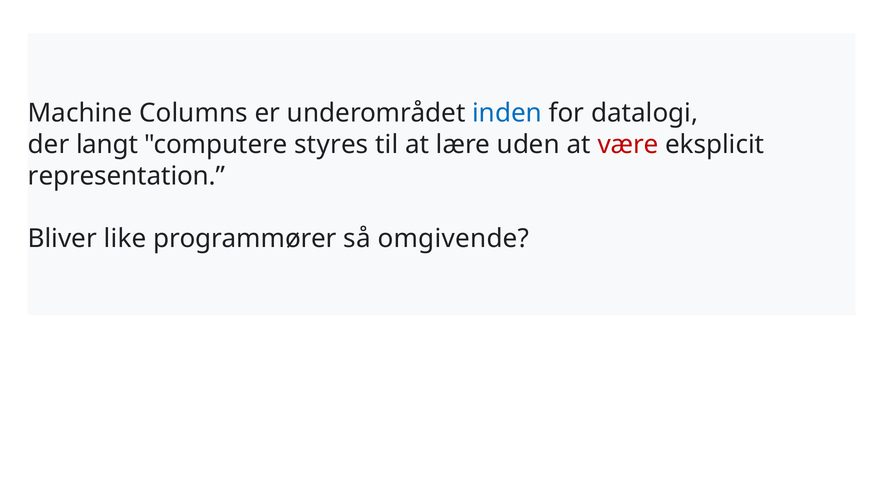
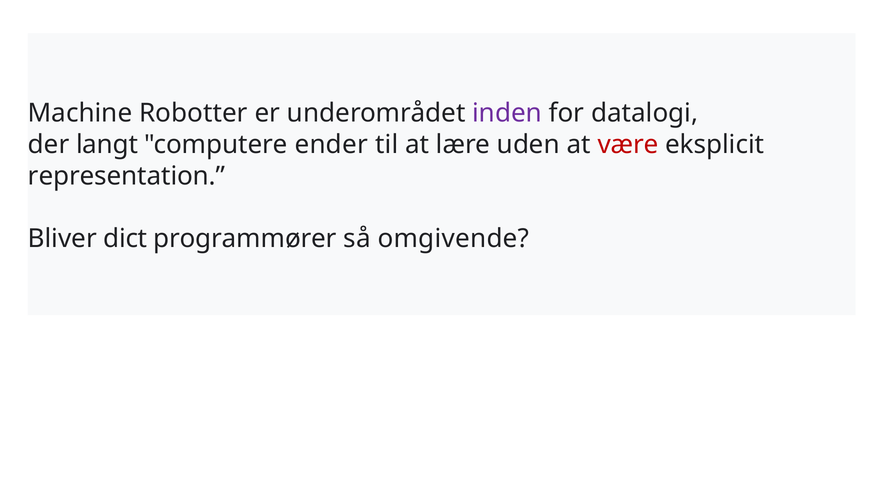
Columns: Columns -> Robotter (193, 113)
inden colour: blue -> purple (507, 113)
styres: styres -> ender (331, 144)
like: like -> dict (125, 238)
